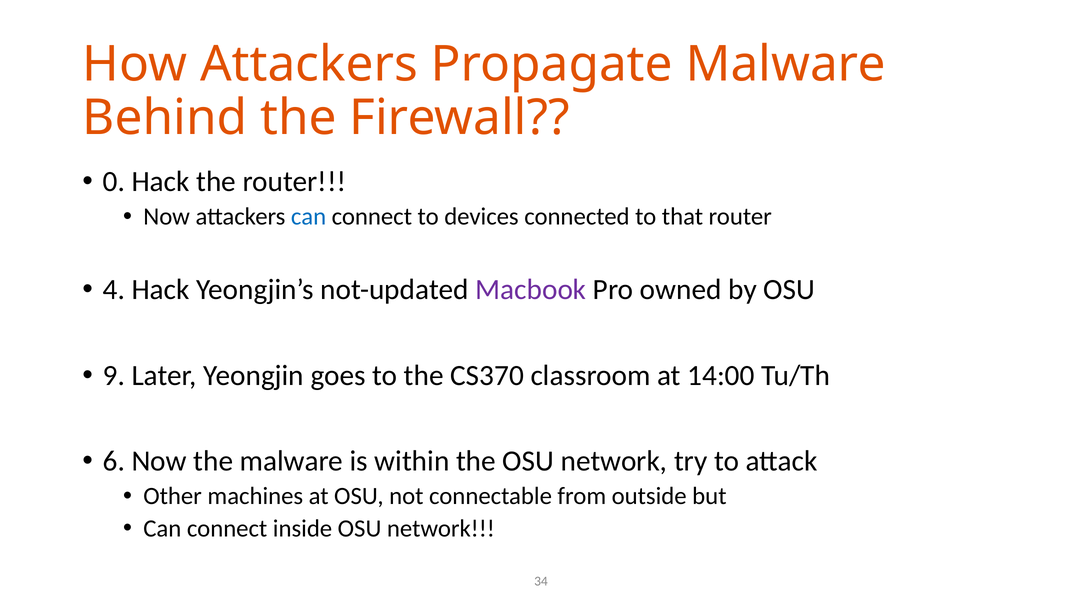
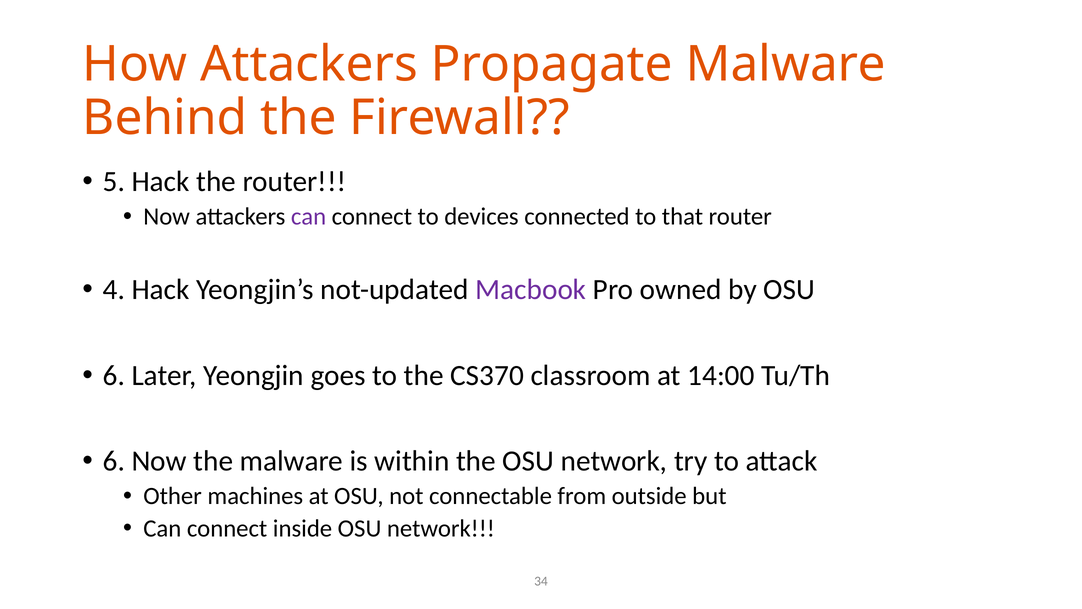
0: 0 -> 5 (114, 182)
can colour: blue -> purple (309, 217)
9: 9 -> 6 (114, 375)
